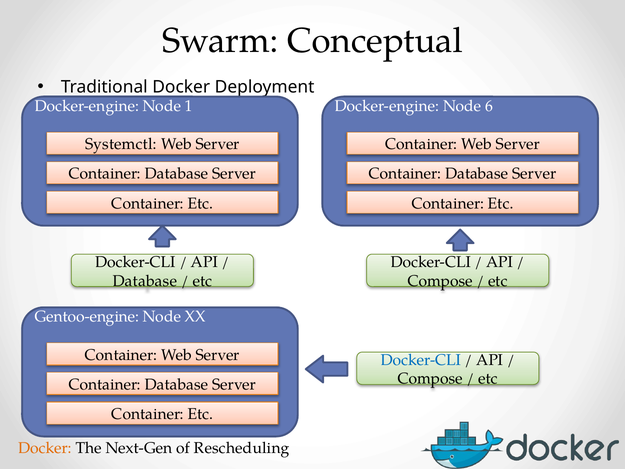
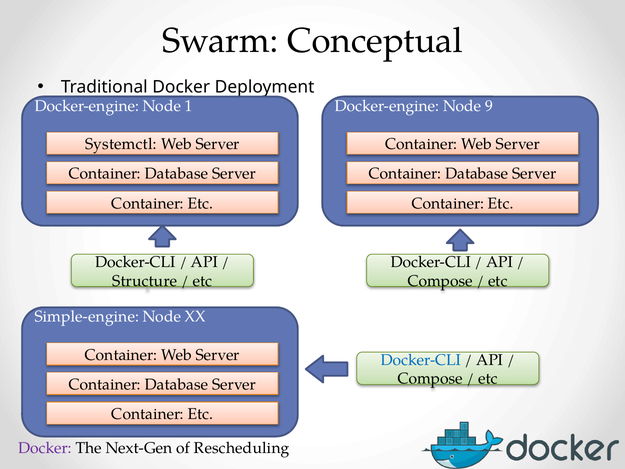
6: 6 -> 9 (489, 106)
Database: Database -> Structure (145, 281)
Gentoo-engine: Gentoo-engine -> Simple-engine (87, 317)
Docker colour: orange -> purple (45, 448)
